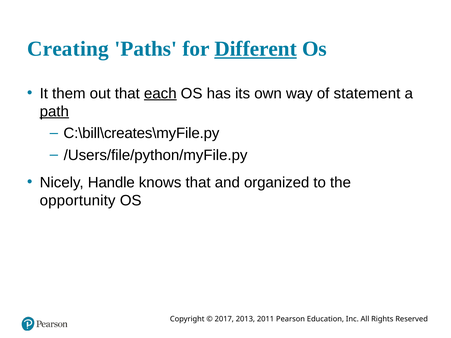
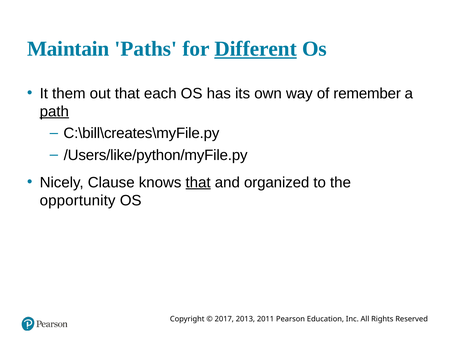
Creating: Creating -> Maintain (68, 49)
each underline: present -> none (160, 94)
statement: statement -> remember (367, 94)
/Users/file/python/myFile.py: /Users/file/python/myFile.py -> /Users/like/python/myFile.py (156, 155)
Handle: Handle -> Clause (111, 183)
that underline: none -> present (198, 183)
